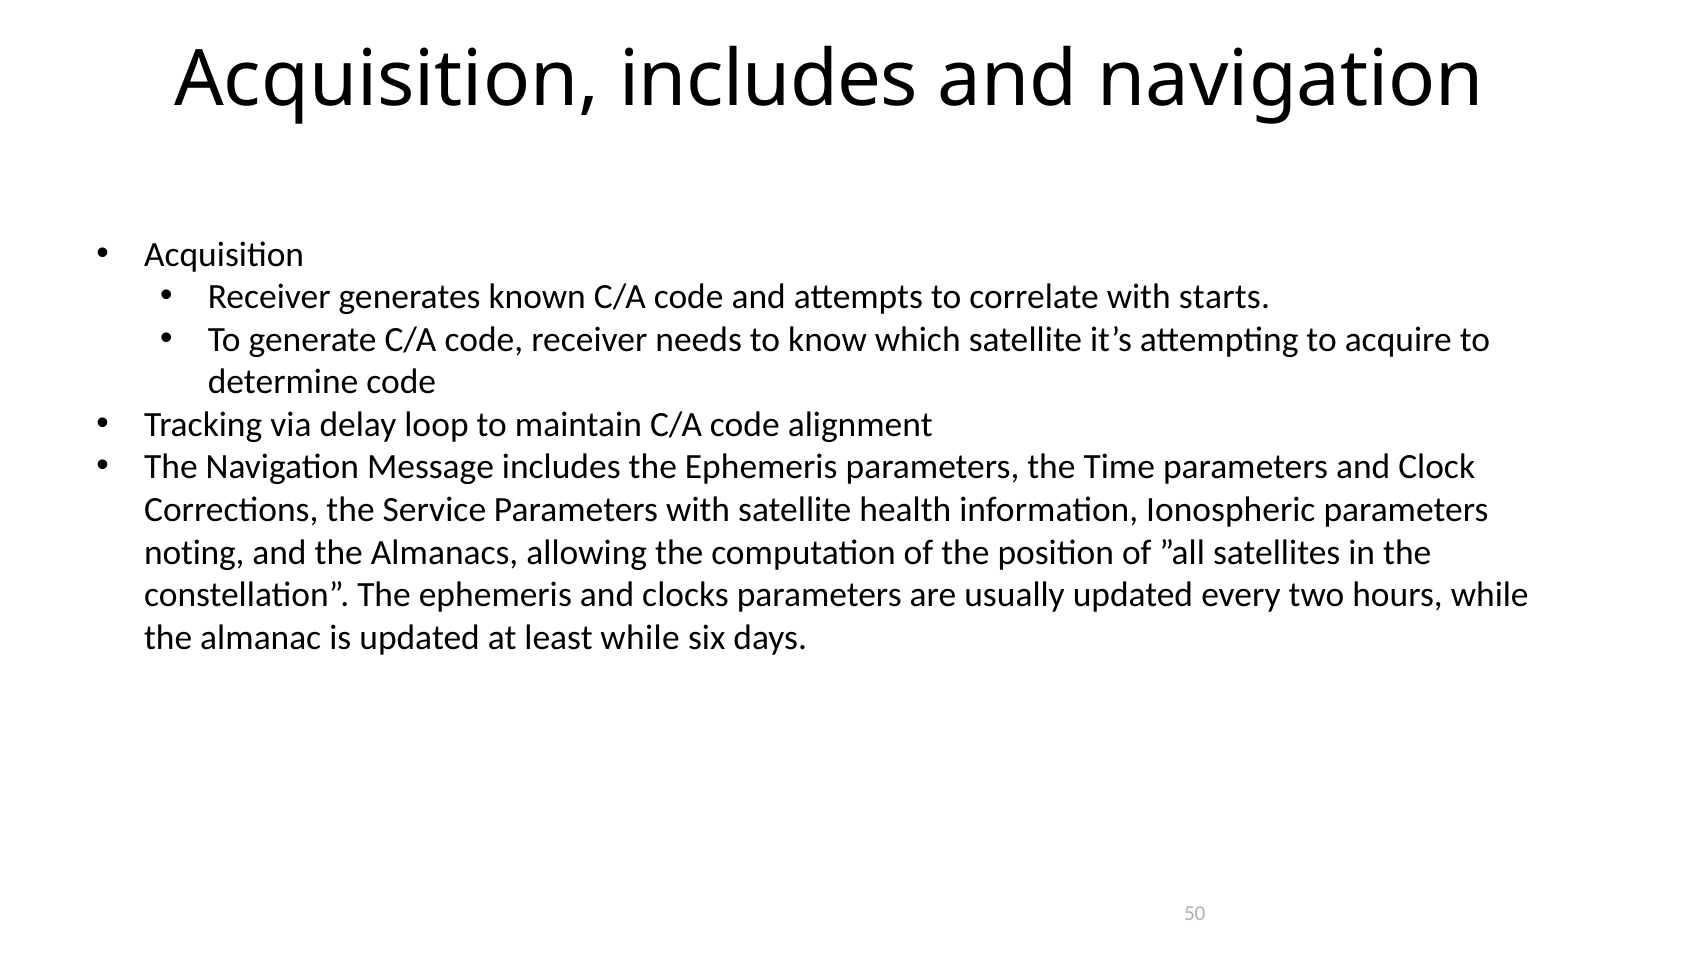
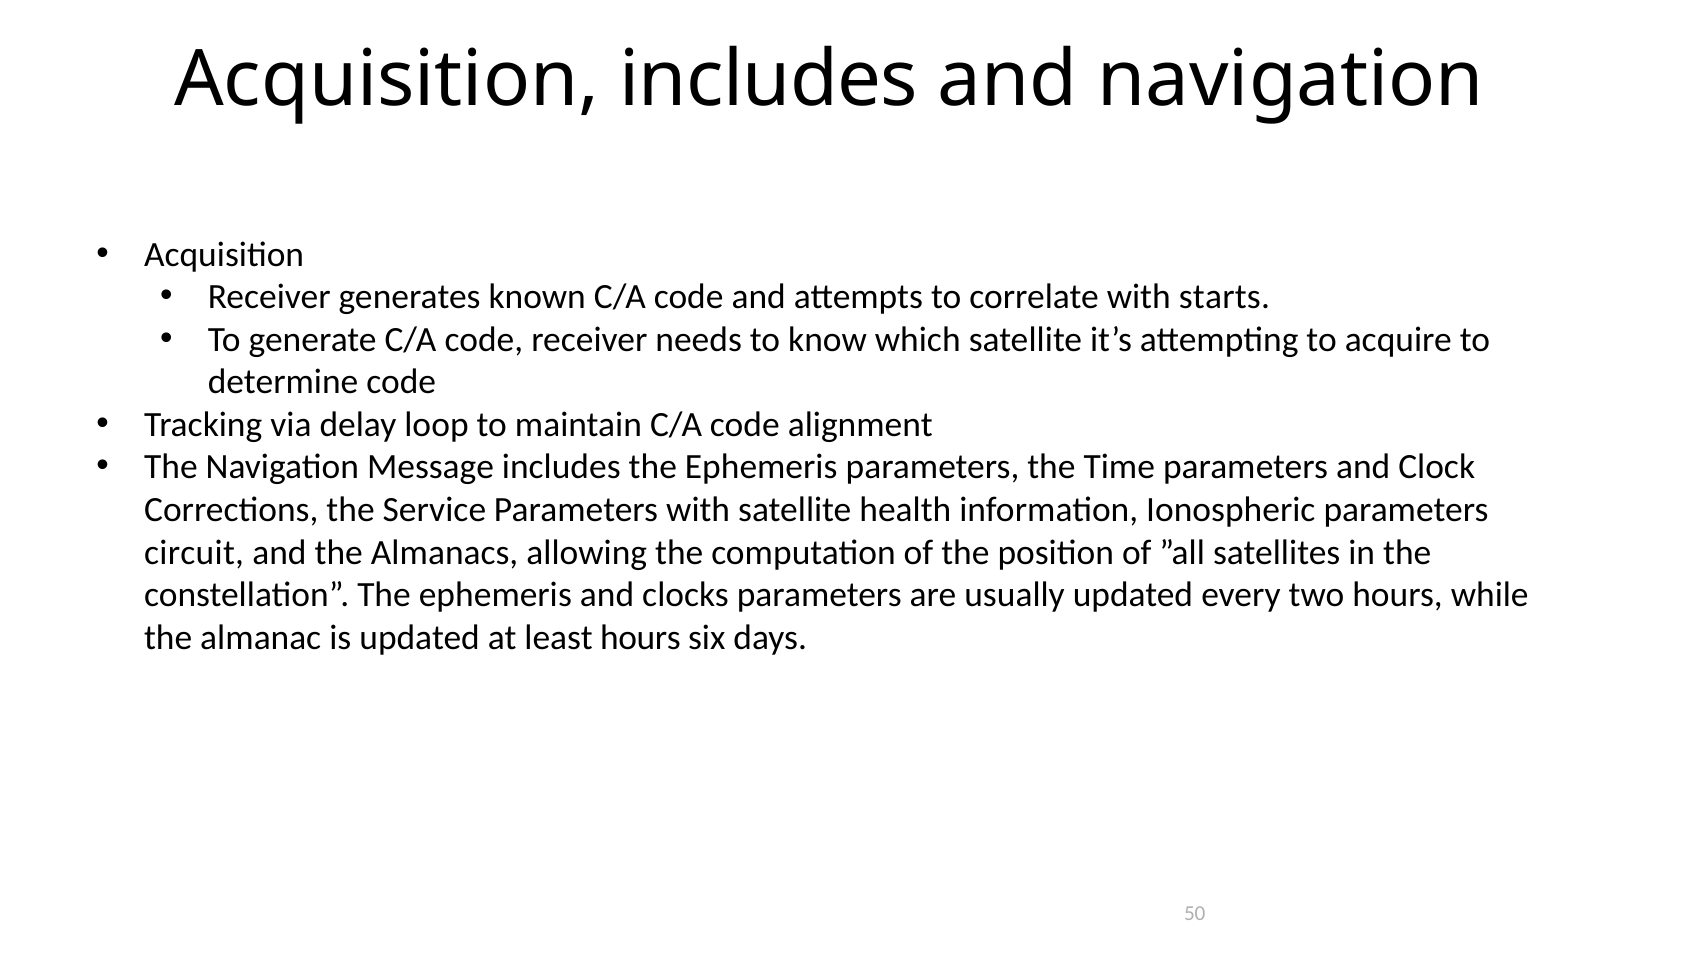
noting: noting -> circuit (194, 552)
least while: while -> hours (640, 637)
